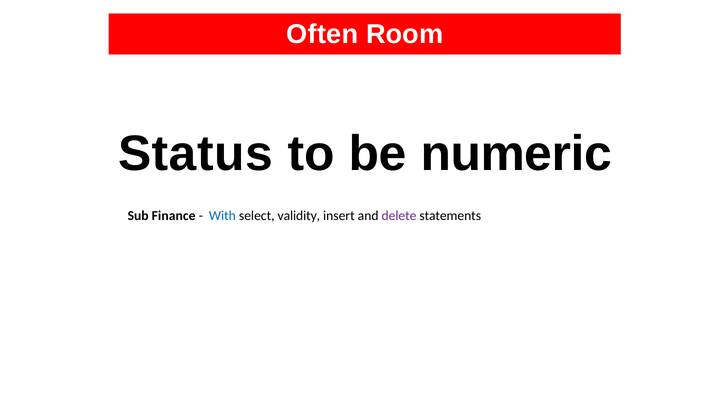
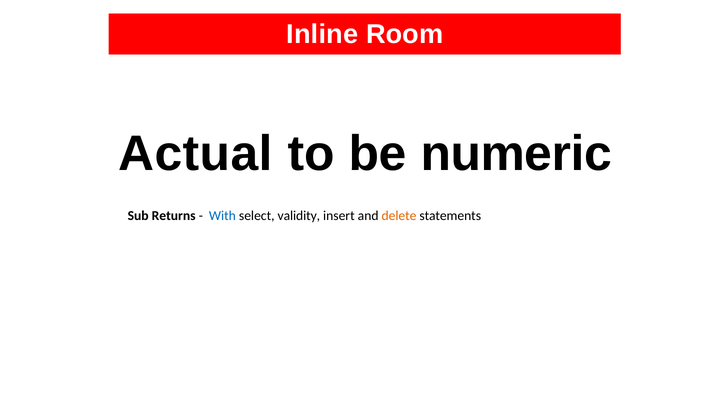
Often: Often -> Inline (322, 34)
Status: Status -> Actual (195, 154)
Finance: Finance -> Returns (174, 216)
delete colour: purple -> orange (399, 216)
